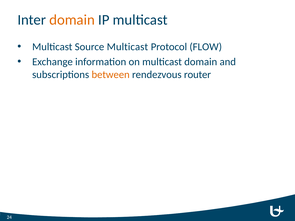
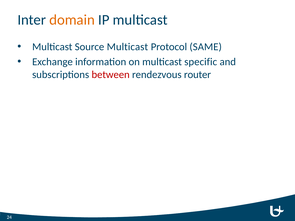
FLOW: FLOW -> SAME (206, 47)
multicast domain: domain -> specific (201, 62)
between colour: orange -> red (111, 75)
